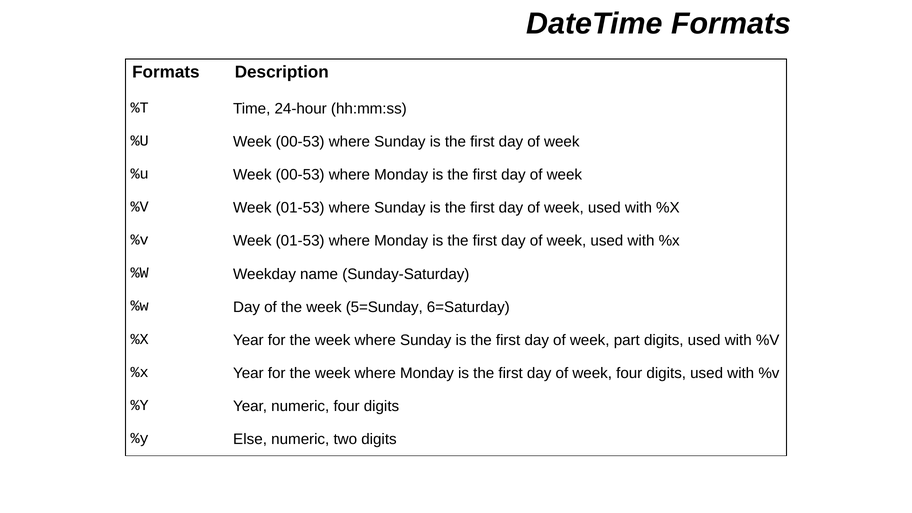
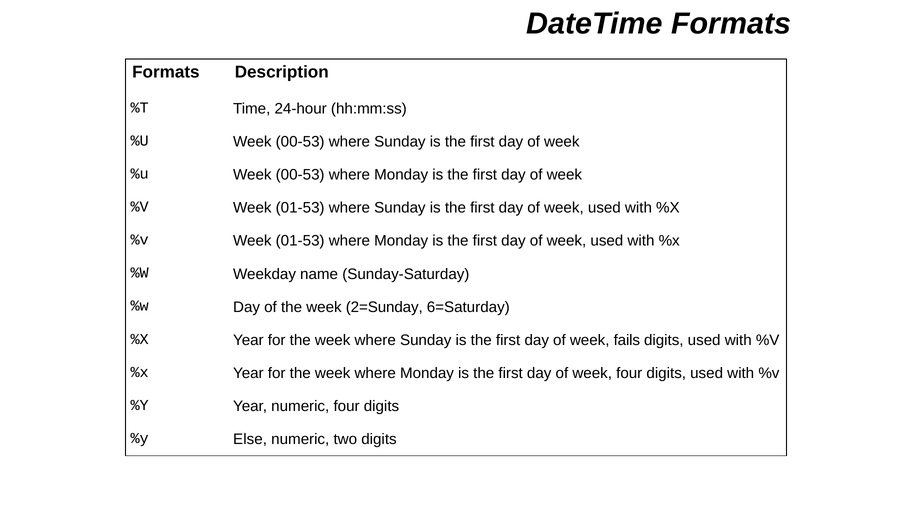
5=Sunday: 5=Sunday -> 2=Sunday (384, 307)
part: part -> fails (627, 340)
